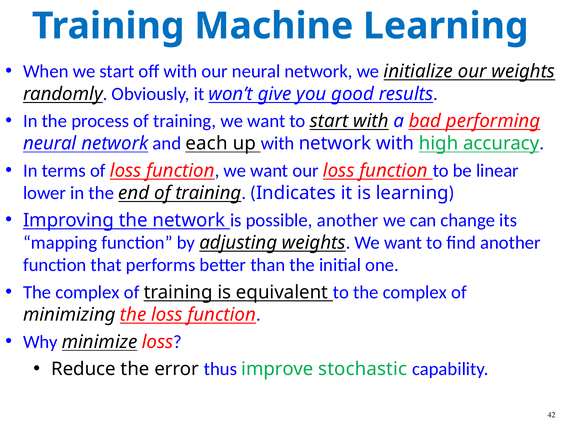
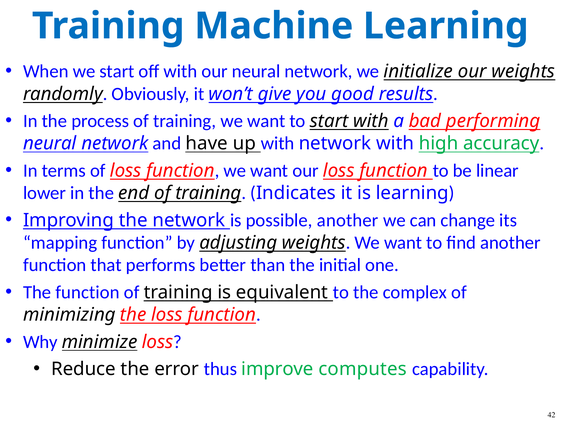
each: each -> have (207, 143)
complex: complex -> function (88, 292)
stochastic: stochastic -> computes (363, 369)
